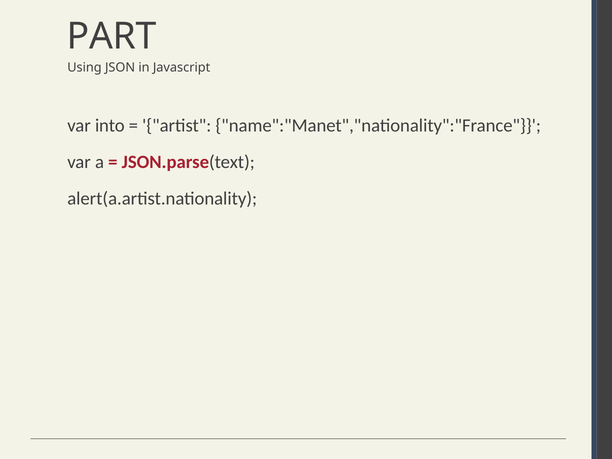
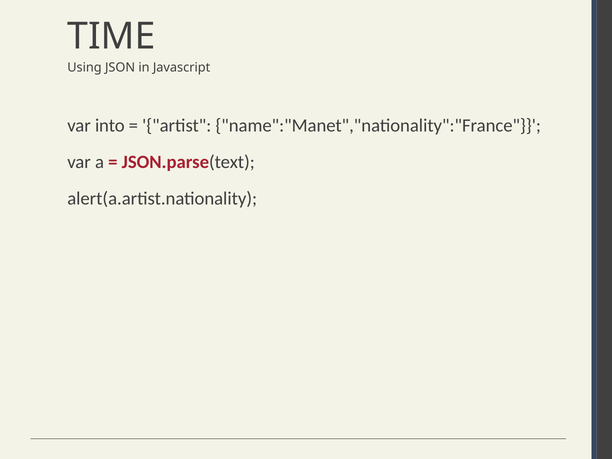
PART: PART -> TIME (111, 36)
